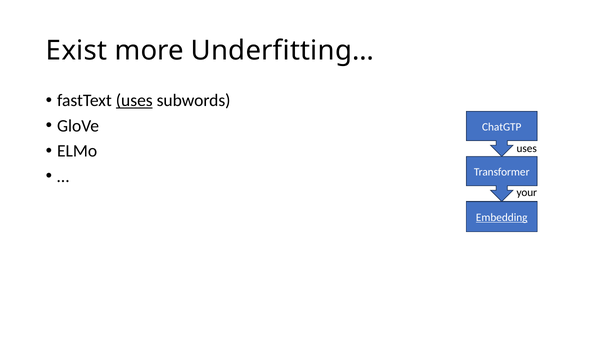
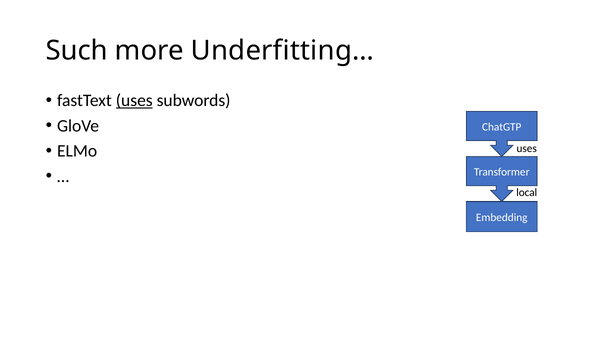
Exist: Exist -> Such (77, 50)
your: your -> local (527, 193)
Embedding underline: present -> none (502, 218)
